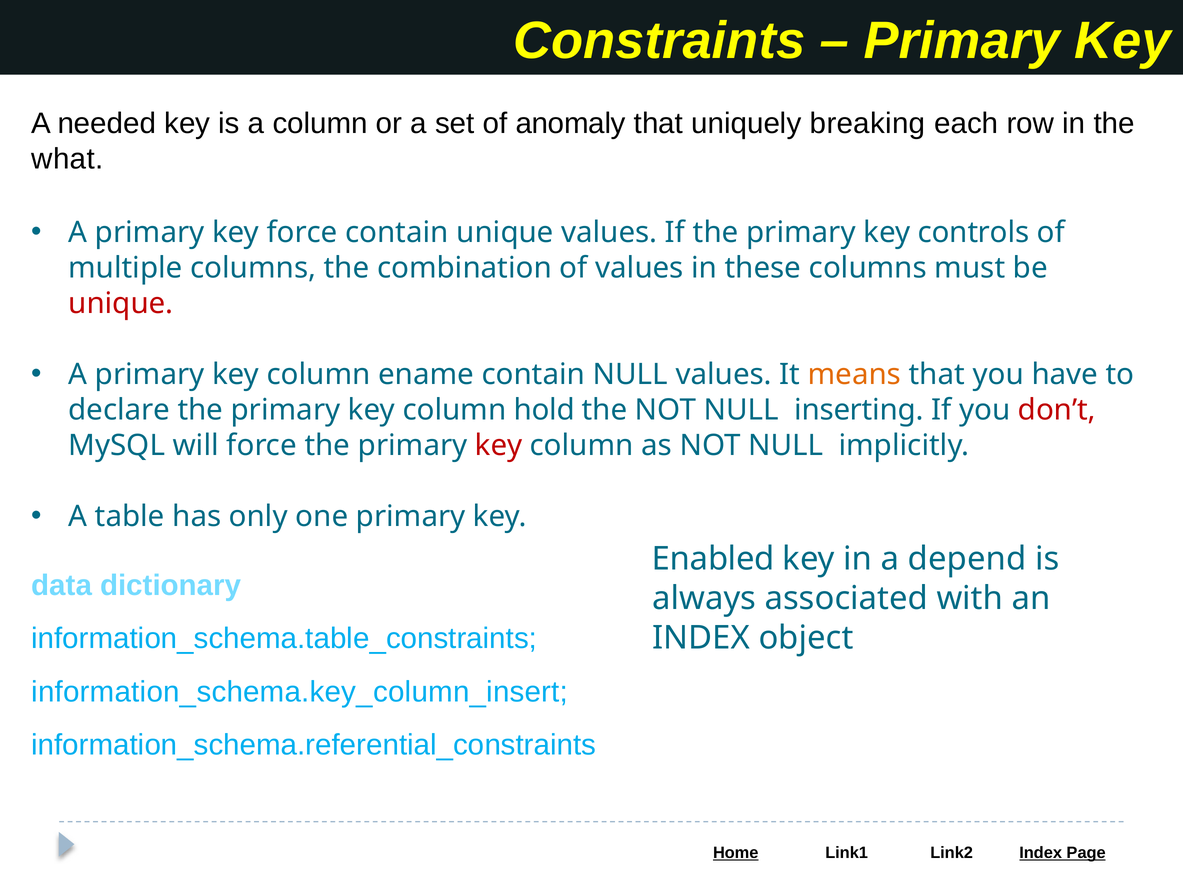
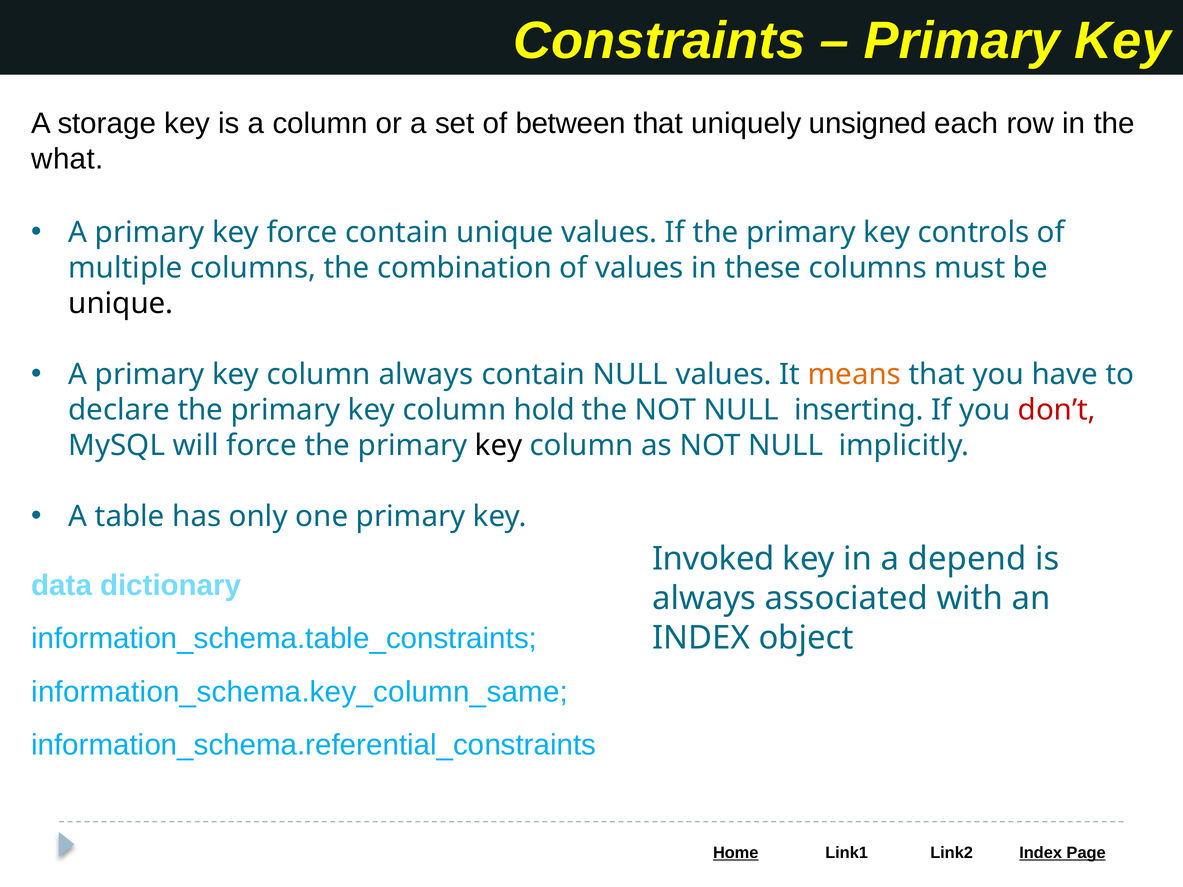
needed: needed -> storage (107, 124)
anomaly: anomaly -> between (571, 124)
breaking: breaking -> unsigned (868, 124)
unique colour: red -> black (121, 304)
column ename: ename -> always (426, 375)
key colour: red -> black (499, 446)
Enabled: Enabled -> Invoked (713, 559)
information_schema.key_column_insert: information_schema.key_column_insert -> information_schema.key_column_same (300, 692)
